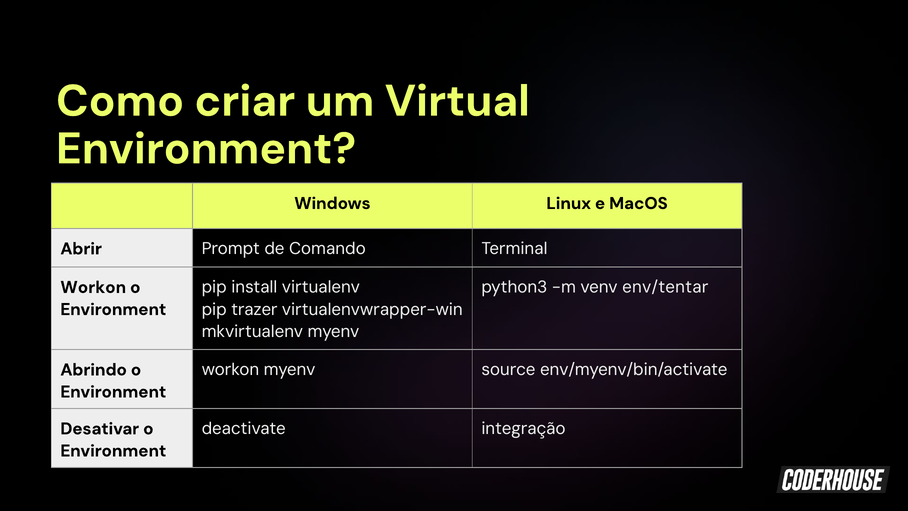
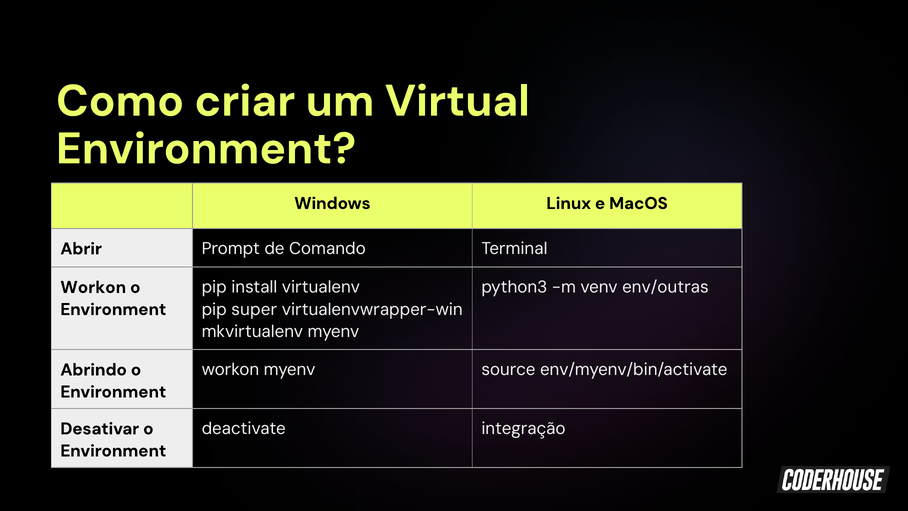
env/tentar: env/tentar -> env/outras (665, 287)
trazer: trazer -> super (254, 309)
